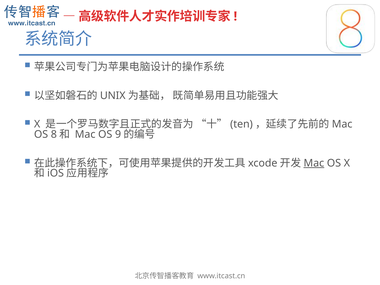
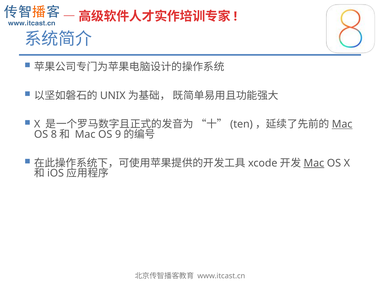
Mac underline: none -> present (342, 124)
